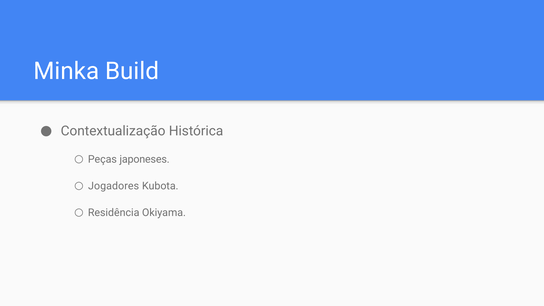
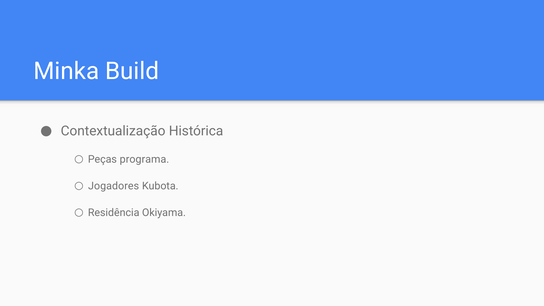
japoneses: japoneses -> programa (144, 159)
